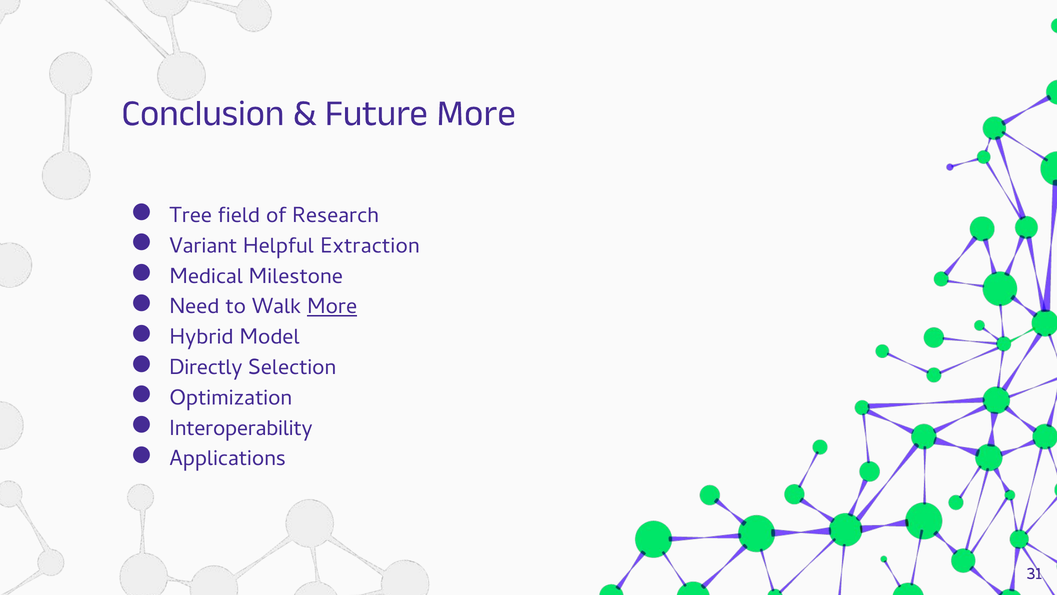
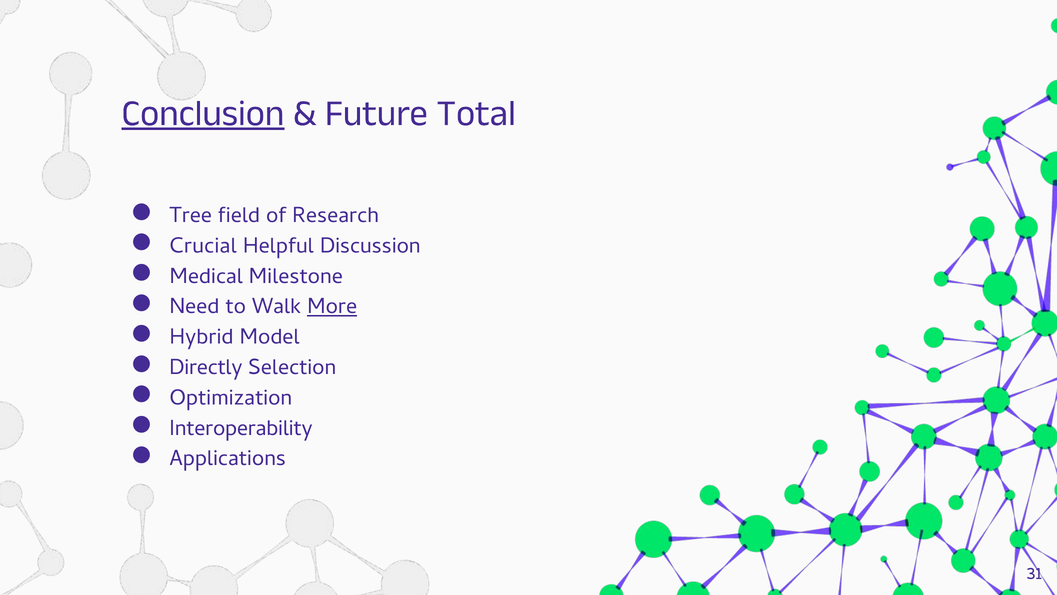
Conclusion underline: none -> present (203, 113)
Future More: More -> Total (476, 113)
Variant: Variant -> Crucial (203, 245)
Extraction: Extraction -> Discussion (370, 245)
